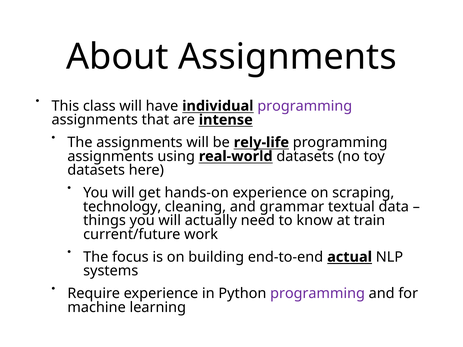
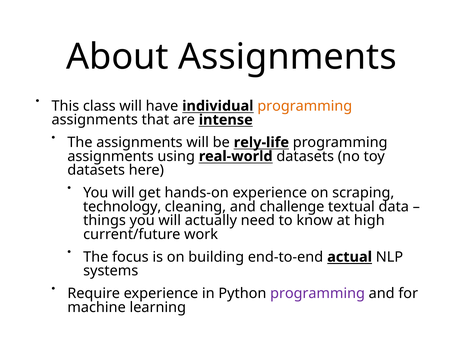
programming colour: purple -> orange (305, 106)
grammar: grammar -> challenge (292, 207)
train: train -> high (369, 221)
